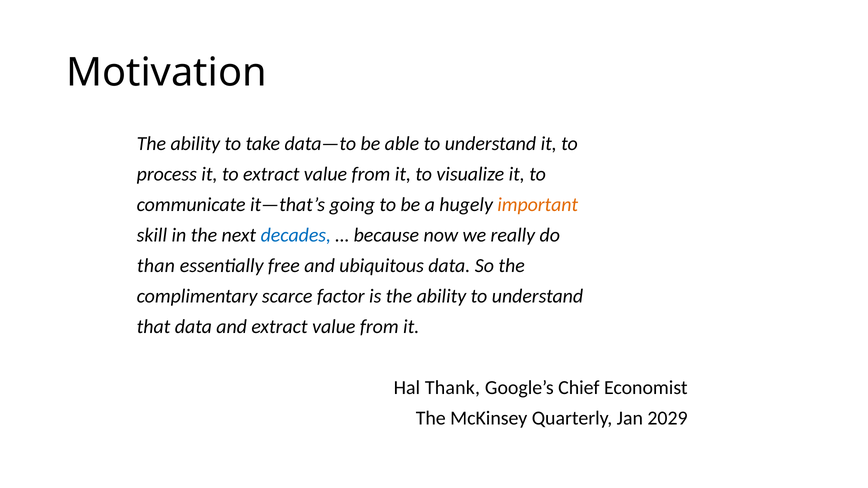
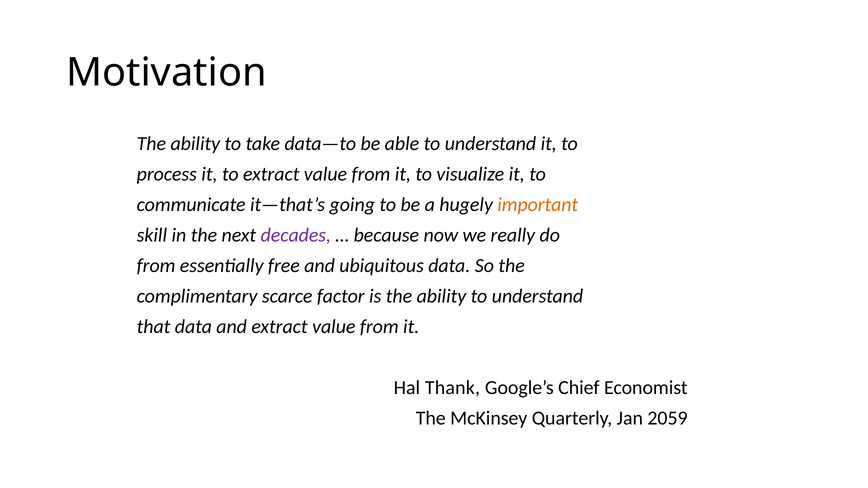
decades colour: blue -> purple (296, 235)
than: than -> from (156, 266)
2029: 2029 -> 2059 (668, 419)
